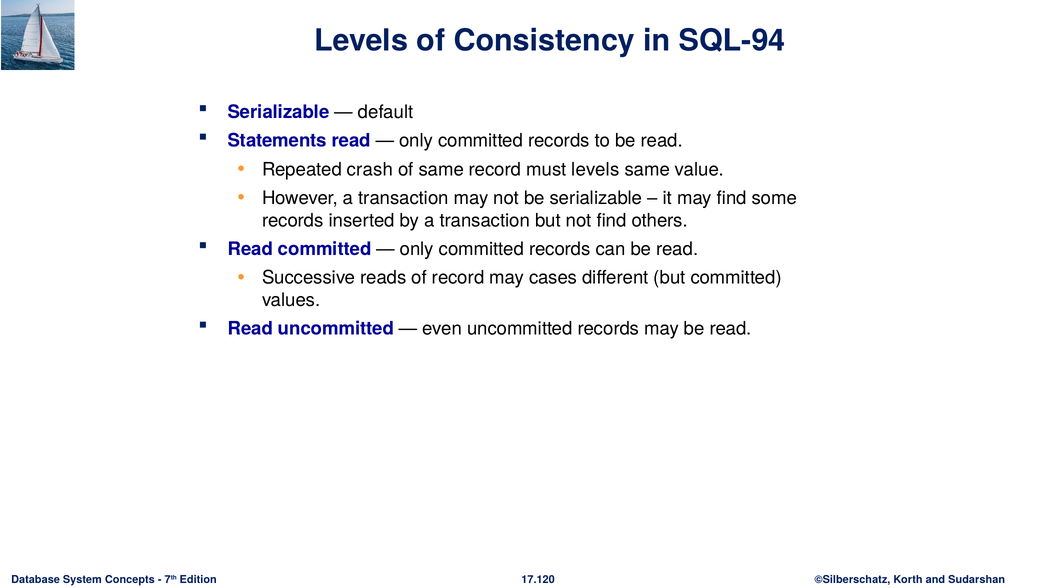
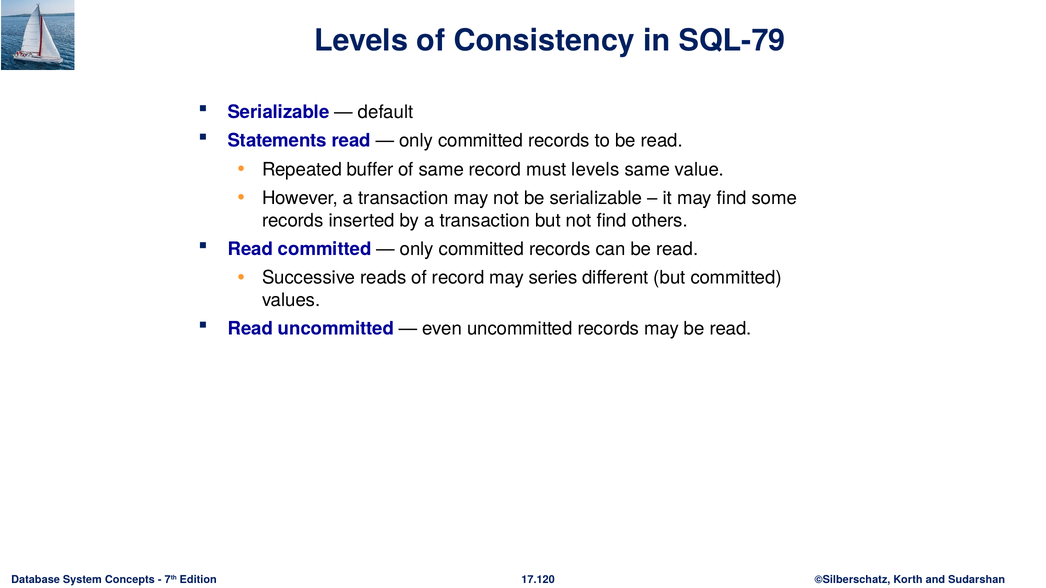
SQL-94: SQL-94 -> SQL-79 (732, 41)
crash: crash -> buffer (370, 170)
cases: cases -> series (553, 278)
